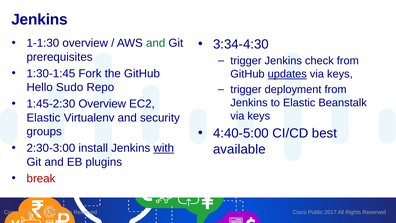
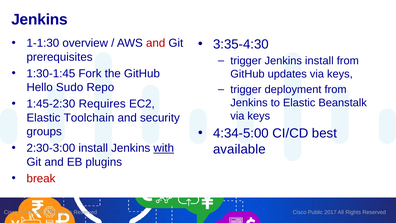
and colour: green -> red (156, 43)
3:34-4:30: 3:34-4:30 -> 3:35-4:30 (241, 44)
Jenkins check: check -> install (319, 61)
updates underline: present -> none (287, 74)
1:45-2:30 Overview: Overview -> Requires (102, 104)
Virtualenv: Virtualenv -> Toolchain (89, 118)
4:40-5:00: 4:40-5:00 -> 4:34-5:00 (241, 133)
